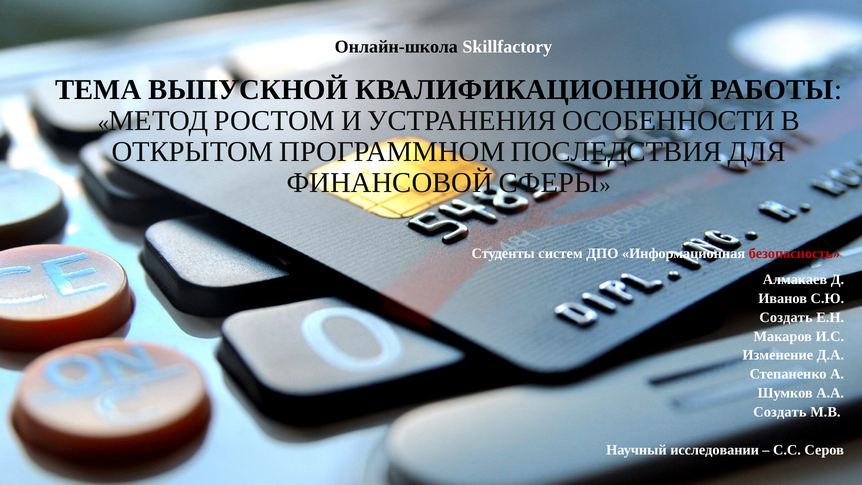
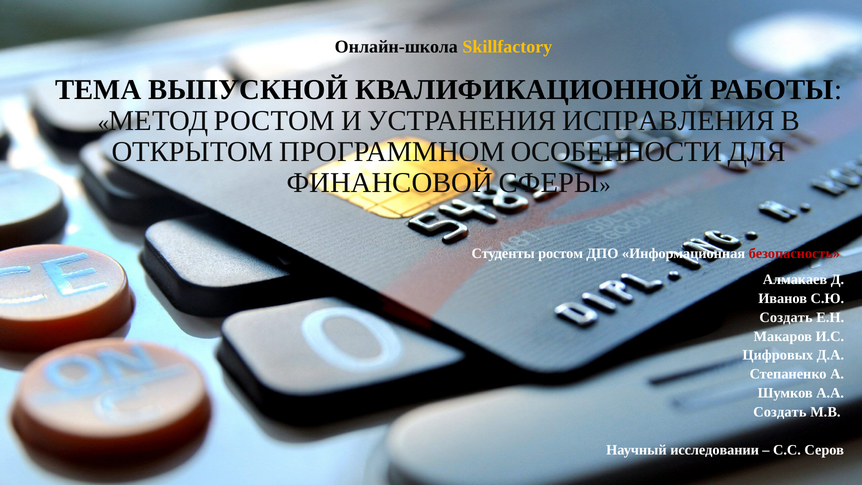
Skillfactory colour: white -> yellow (507, 47)
ОСОБЕННОСТИ: ОСОБЕННОСТИ -> ИСПРАВЛЕНИЯ (669, 121)
ПОСЛЕДСТВИЯ: ПОСЛЕДСТВИЯ -> ОСОБЕННОСТИ (616, 152)
Студенты систем: систем -> ростом (561, 253)
Изменение: Изменение -> Цифровых (778, 355)
